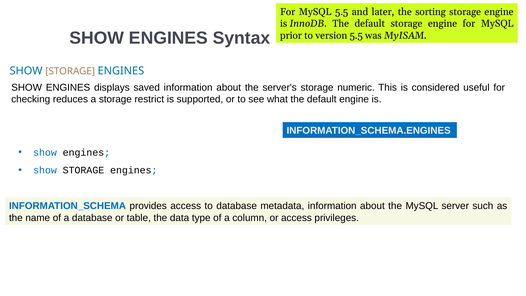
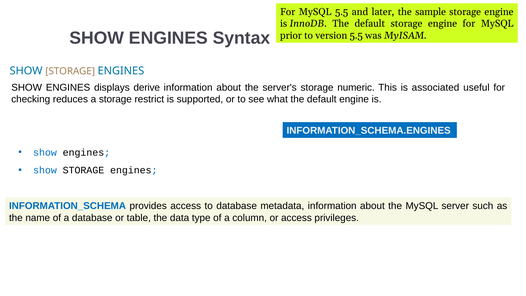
sorting: sorting -> sample (431, 12)
saved: saved -> derive (147, 87)
considered: considered -> associated (436, 87)
